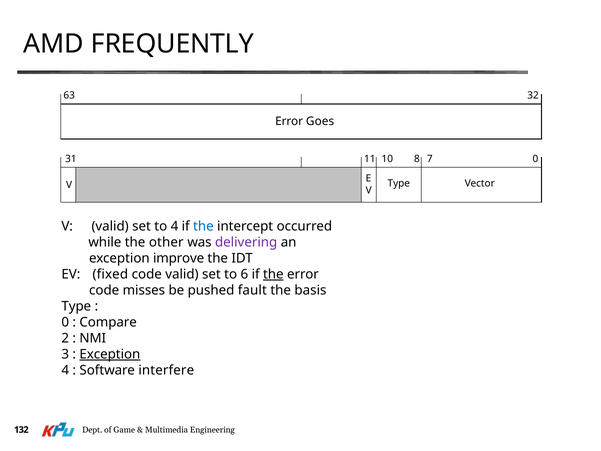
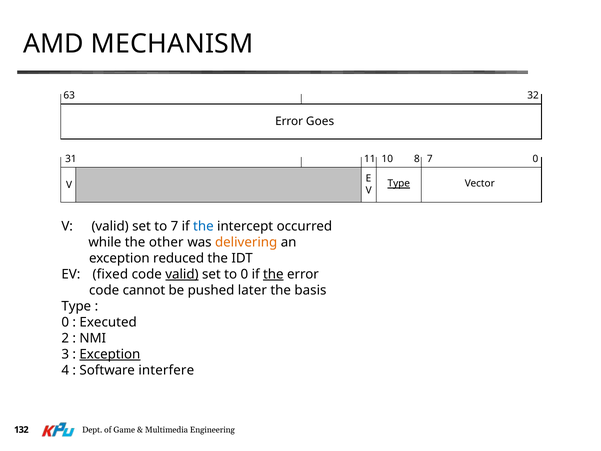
FREQUENTLY: FREQUENTLY -> MECHANISM (172, 44)
Type underline: none -> present (399, 184)
to 4: 4 -> 7 (174, 226)
delivering colour: purple -> orange (246, 242)
improve: improve -> reduced (179, 258)
valid underline: none -> present (182, 274)
to 6: 6 -> 0 (244, 274)
misses: misses -> cannot (144, 290)
fault: fault -> later (252, 290)
Compare: Compare -> Executed (108, 322)
